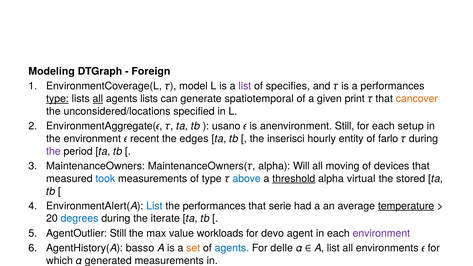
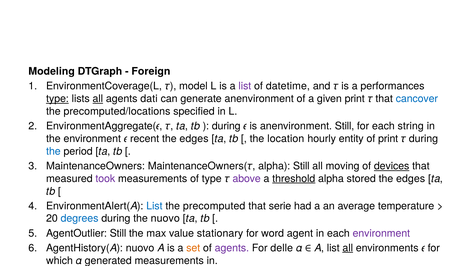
specifies: specifies -> datetime (288, 86)
agents lists: lists -> dati (149, 99)
generate spatiotemporal: spatiotemporal -> anenvironment (259, 99)
cancover colour: orange -> blue (417, 99)
unconsidered/locations: unconsidered/locations -> precomputed/locations (117, 111)
usano: usano -> during (226, 126)
setup: setup -> string (411, 126)
inserisci: inserisci -> location (286, 139)
of farlo: farlo -> print (388, 139)
the colour: purple -> blue (53, 151)
alpha Will: Will -> Still (301, 166)
devices underline: none -> present (392, 166)
took colour: blue -> purple (105, 179)
above colour: blue -> purple (247, 179)
virtual: virtual -> stored (361, 179)
stored: stored -> edges (411, 179)
the performances: performances -> precomputed (214, 206)
temperature underline: present -> none (406, 206)
the iterate: iterate -> nuovo (165, 219)
workloads: workloads -> stationary (220, 233)
devo: devo -> word (273, 233)
basso: basso -> nuovo (140, 248)
agents colour: blue -> purple (232, 248)
all underline: none -> present (348, 248)
